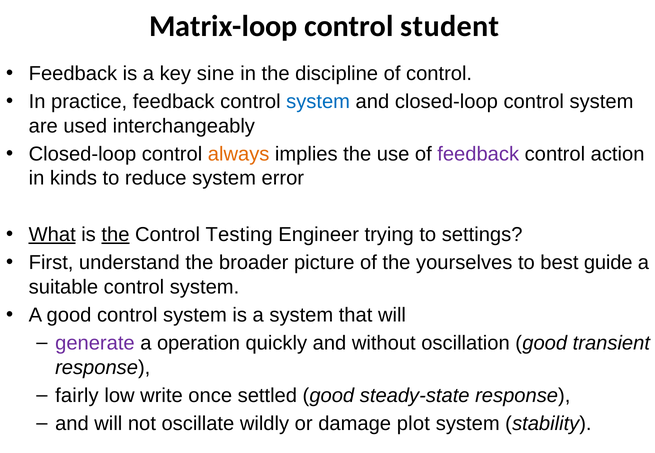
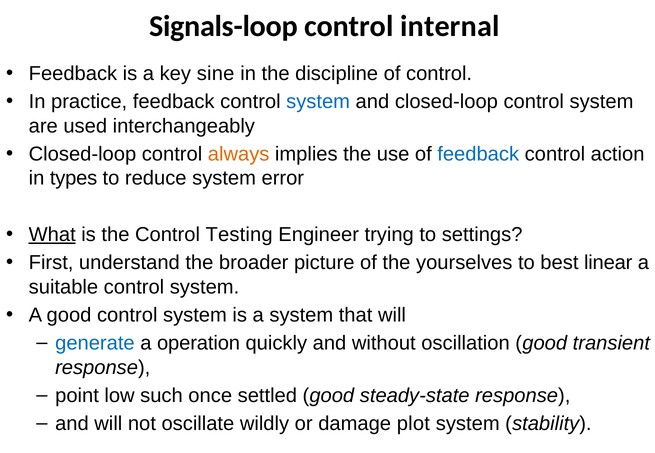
Matrix-loop: Matrix-loop -> Signals-loop (223, 26)
student: student -> internal (450, 26)
feedback colour: purple -> blue (478, 154)
kinds: kinds -> types (74, 178)
the underline: present -> none (115, 235)
guide: guide -> linear (608, 263)
generate colour: purple -> blue (95, 344)
fairly: fairly -> point (77, 396)
write: write -> such (161, 396)
